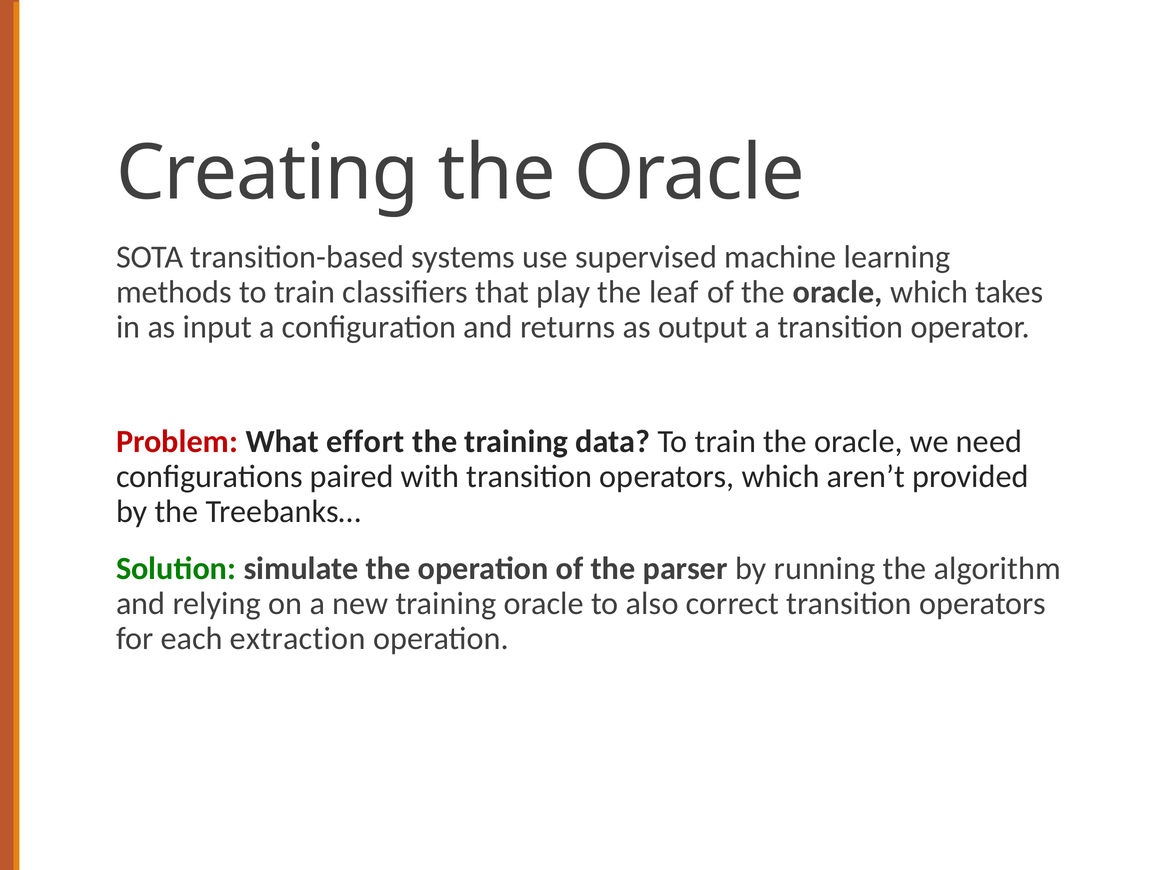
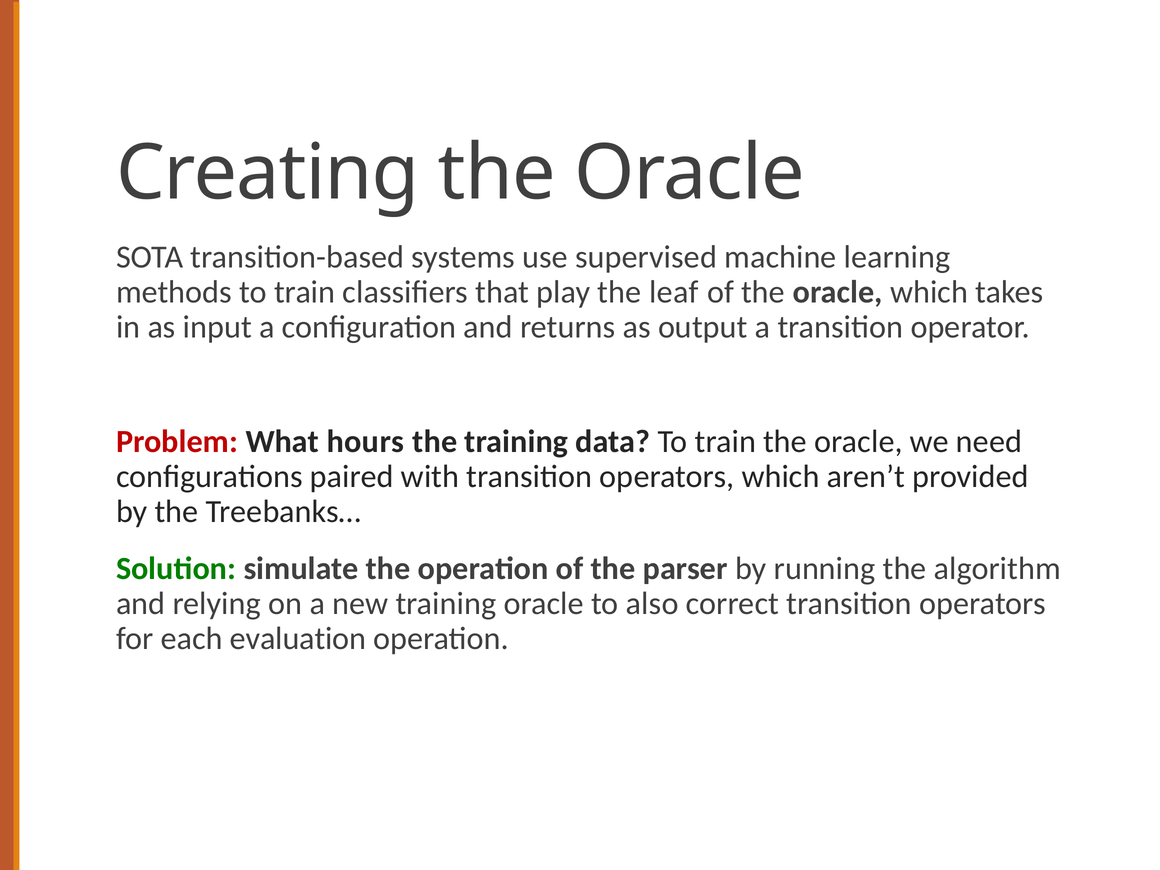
effort: effort -> hours (365, 442)
extraction: extraction -> evaluation (298, 639)
